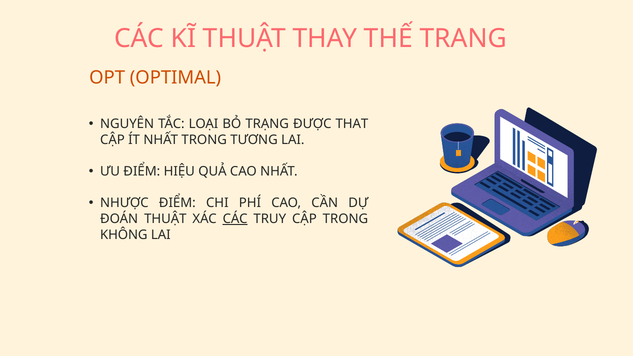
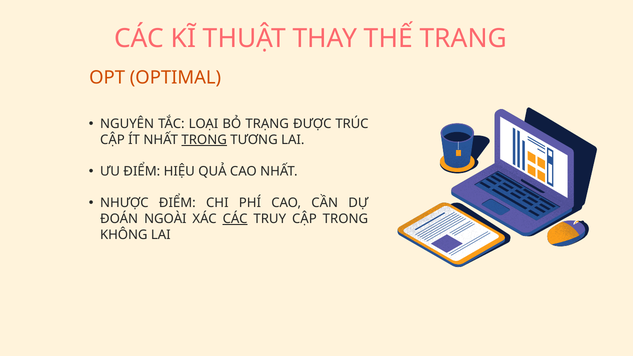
THAT: THAT -> TRÚC (352, 124)
TRONG underline: none -> present (204, 140)
ĐOÁN THUẬT: THUẬT -> NGOÀI (165, 219)
